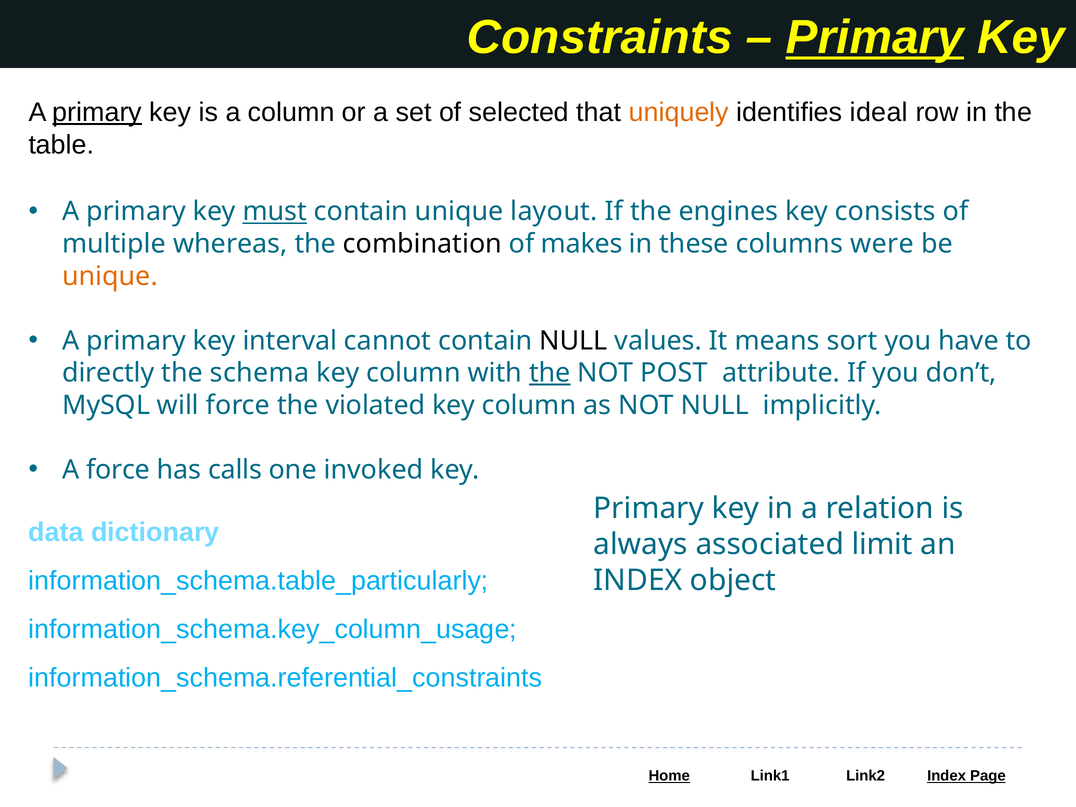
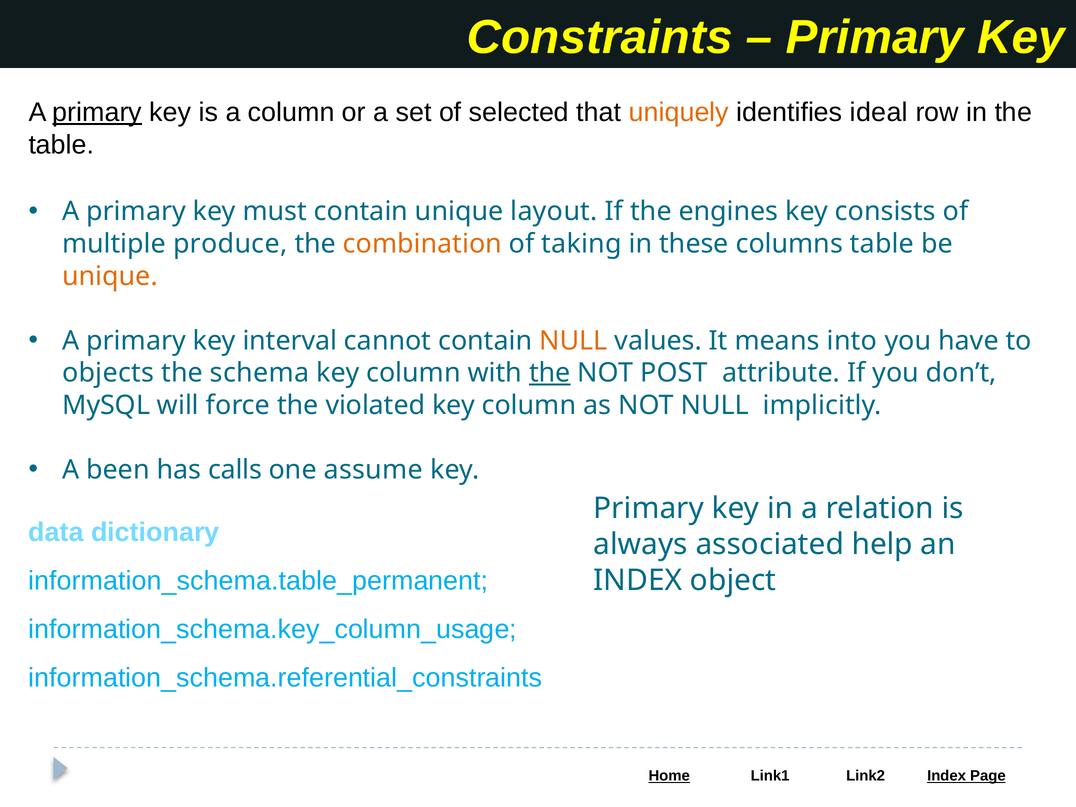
Primary underline: present -> none (875, 37)
must underline: present -> none (275, 212)
whereas: whereas -> produce (230, 244)
combination colour: black -> orange (422, 244)
makes: makes -> taking (581, 244)
columns were: were -> table (882, 244)
NULL colour: black -> orange (573, 341)
sort: sort -> into (852, 341)
directly: directly -> objects (108, 373)
A force: force -> been (118, 470)
invoked: invoked -> assume (373, 470)
limit: limit -> help (882, 544)
information_schema.table_particularly: information_schema.table_particularly -> information_schema.table_permanent (258, 581)
